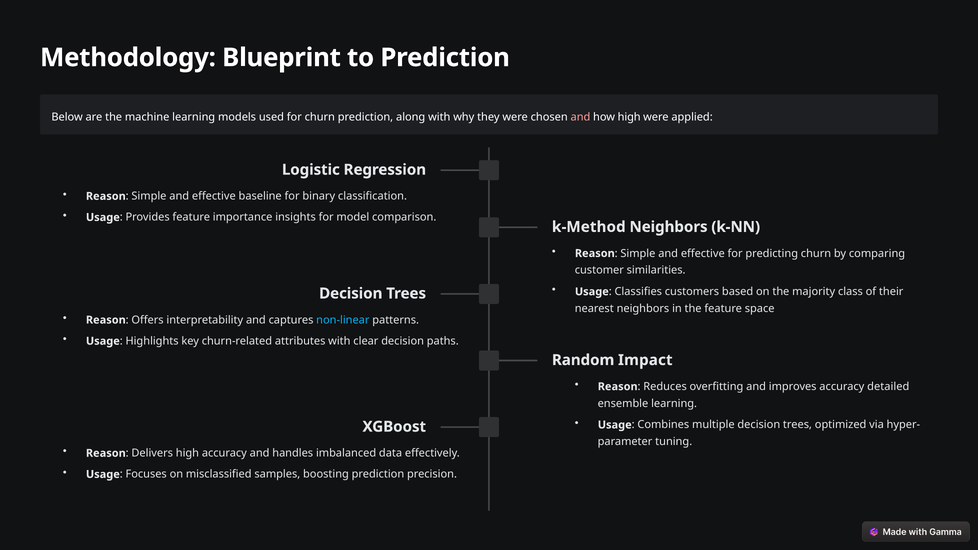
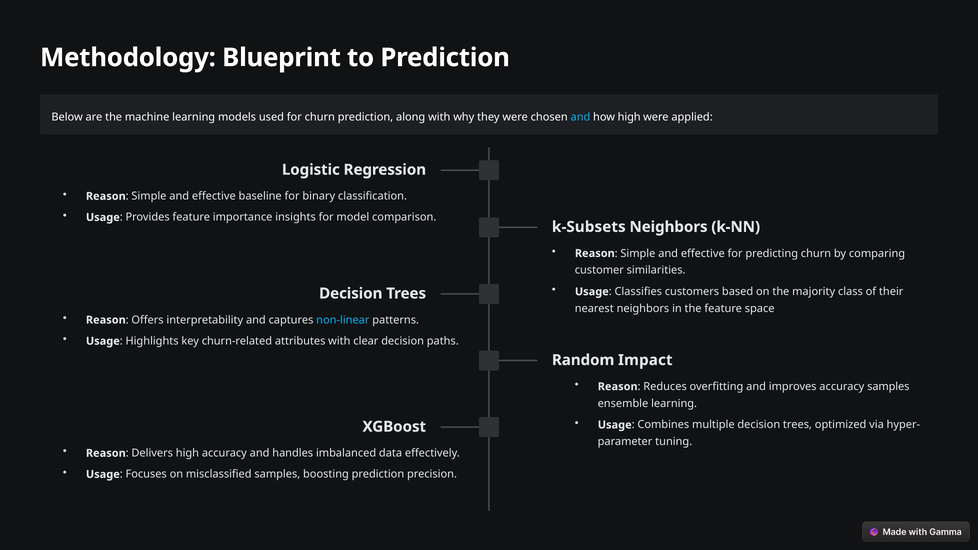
and colour: pink -> light blue (580, 117)
k-Method: k-Method -> k-Subsets (589, 227)
accuracy detailed: detailed -> samples (888, 387)
